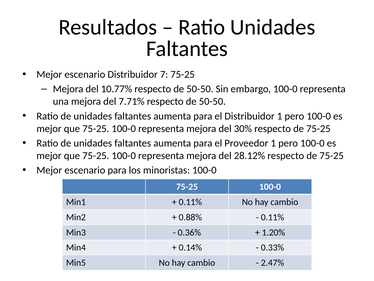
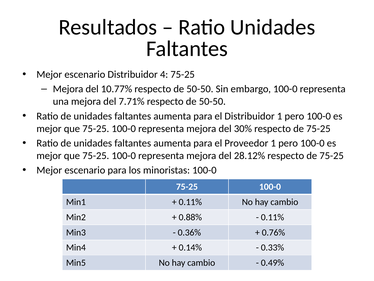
7: 7 -> 4 (164, 74)
1.20%: 1.20% -> 0.76% (273, 232)
2.47%: 2.47% -> 0.49% (273, 262)
